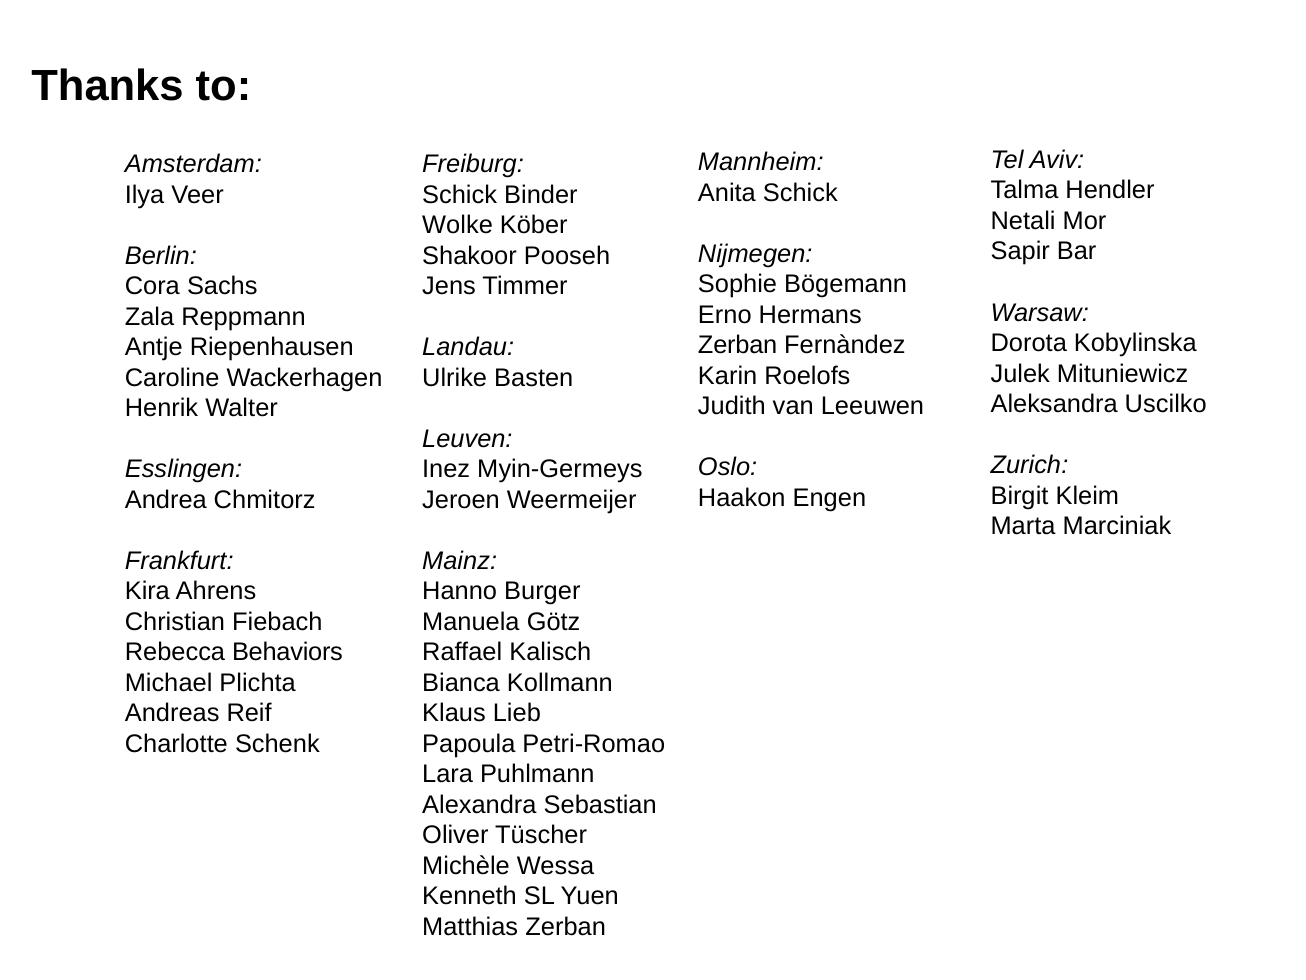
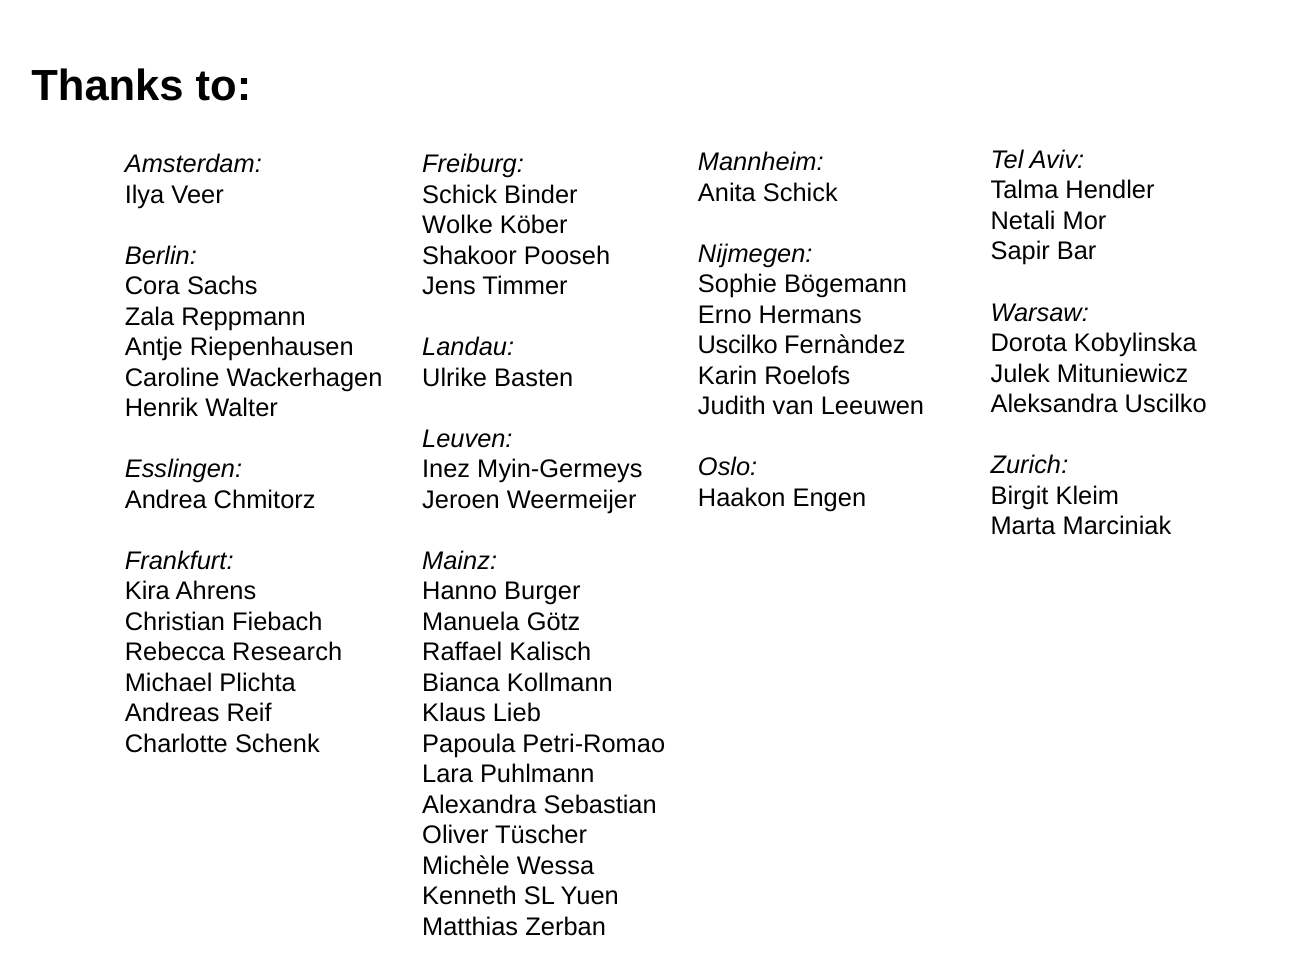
Zerban: Zerban -> Uscilko (738, 345)
Behaviors: Behaviors -> Research (287, 652)
